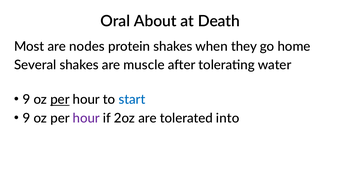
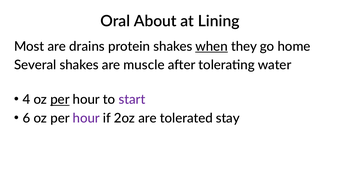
Death: Death -> Lining (219, 21)
nodes: nodes -> drains (87, 46)
when underline: none -> present (212, 46)
9: 9 -> 4 (26, 99)
start colour: blue -> purple (132, 99)
9: 9 -> 6 (26, 118)
into: into -> stay (228, 118)
